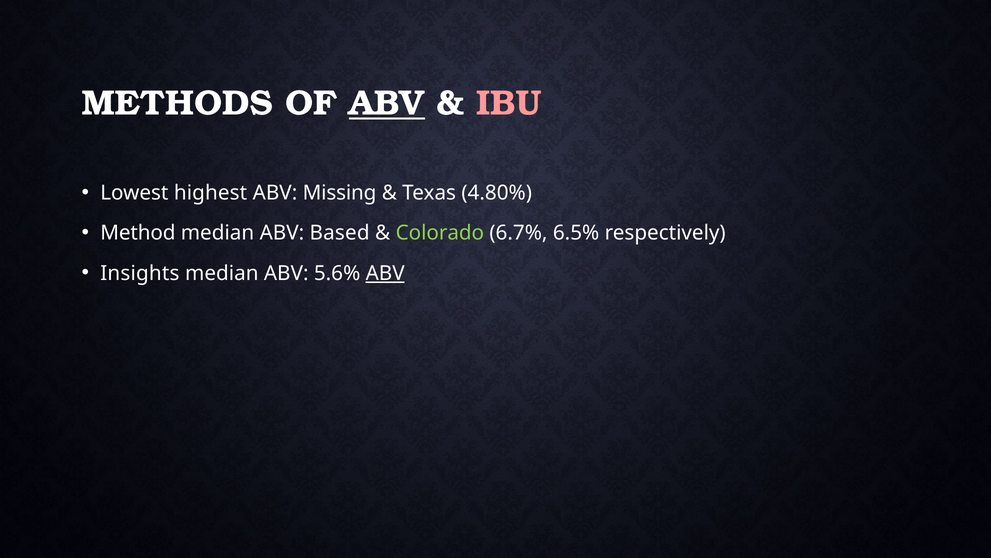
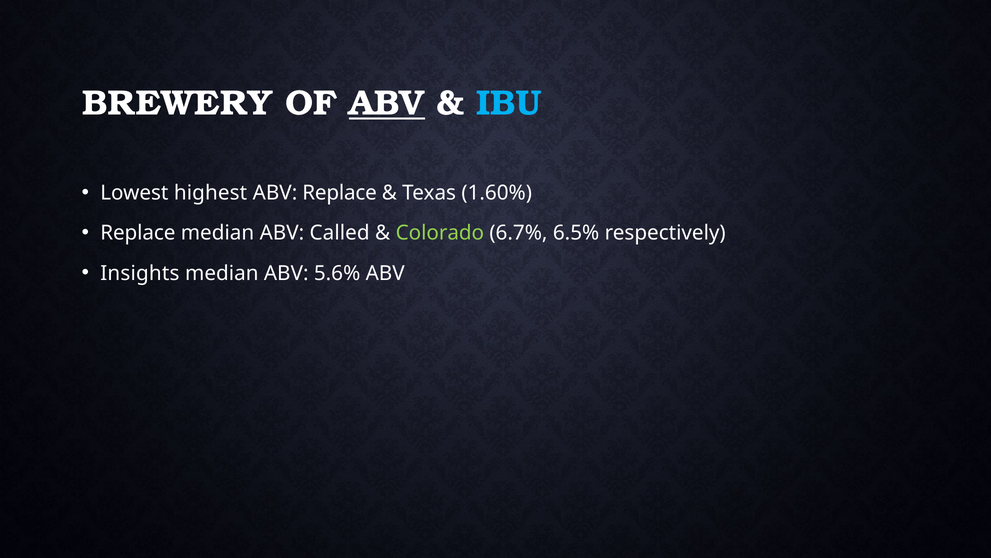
METHODS: METHODS -> BREWERY (177, 103)
IBU colour: pink -> light blue (509, 103)
ABV Missing: Missing -> Replace (340, 193)
4.80%: 4.80% -> 1.60% (497, 193)
Method: Method -> Replace (138, 233)
Based: Based -> Called (340, 233)
ABV underline: present -> none (385, 273)
